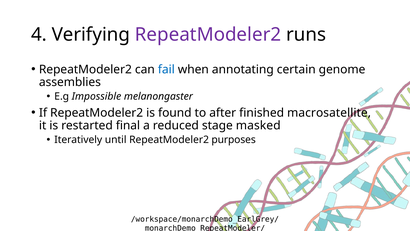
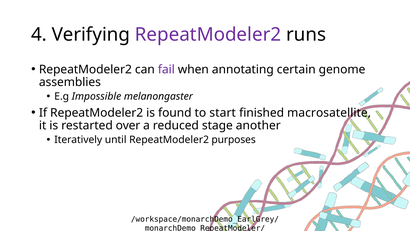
fail colour: blue -> purple (166, 69)
after: after -> start (223, 113)
final: final -> over (128, 125)
masked: masked -> another (258, 125)
